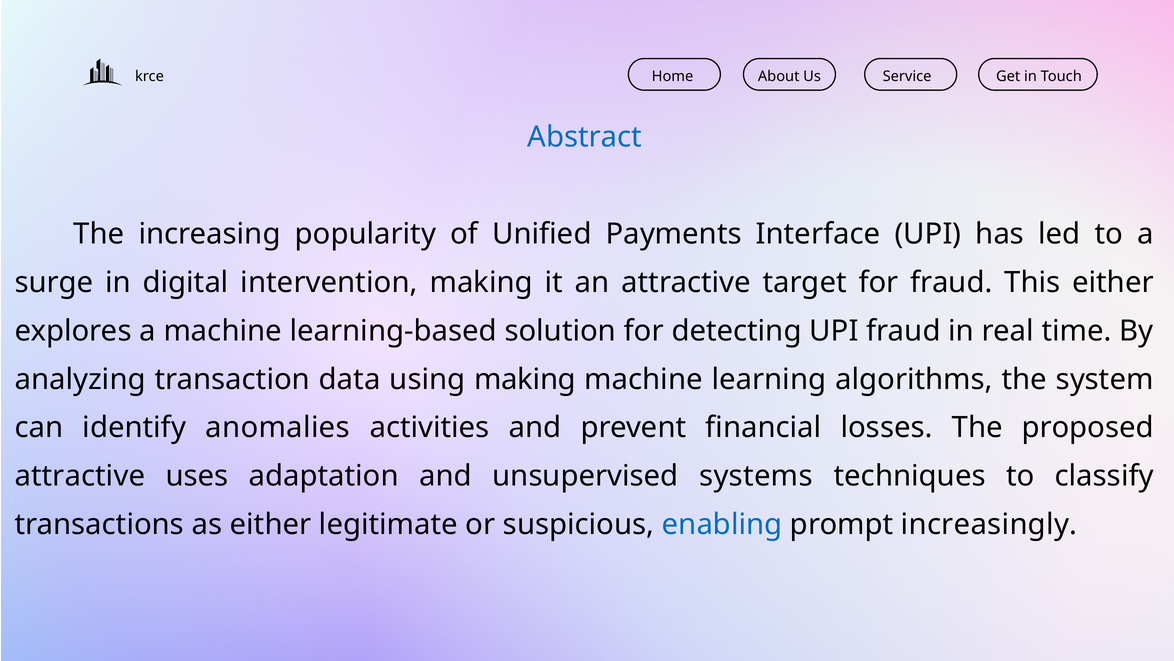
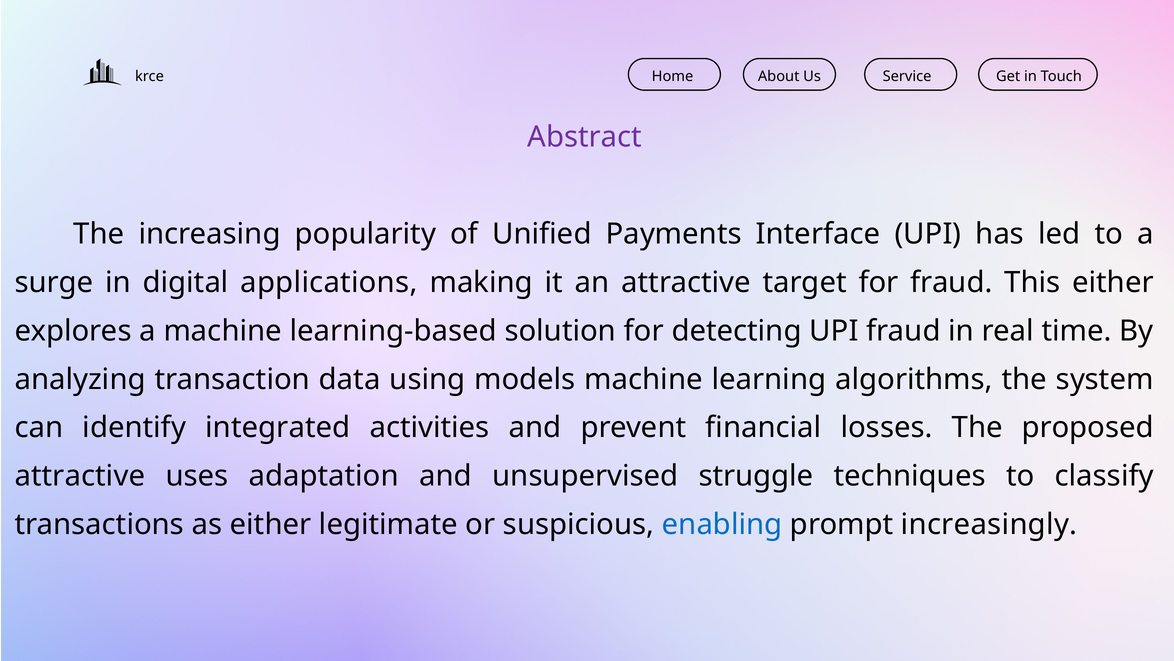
Abstract colour: blue -> purple (585, 137)
intervention: intervention -> applications (329, 282)
using making: making -> models (525, 379)
anomalies: anomalies -> integrated (278, 427)
systems: systems -> struggle (756, 476)
